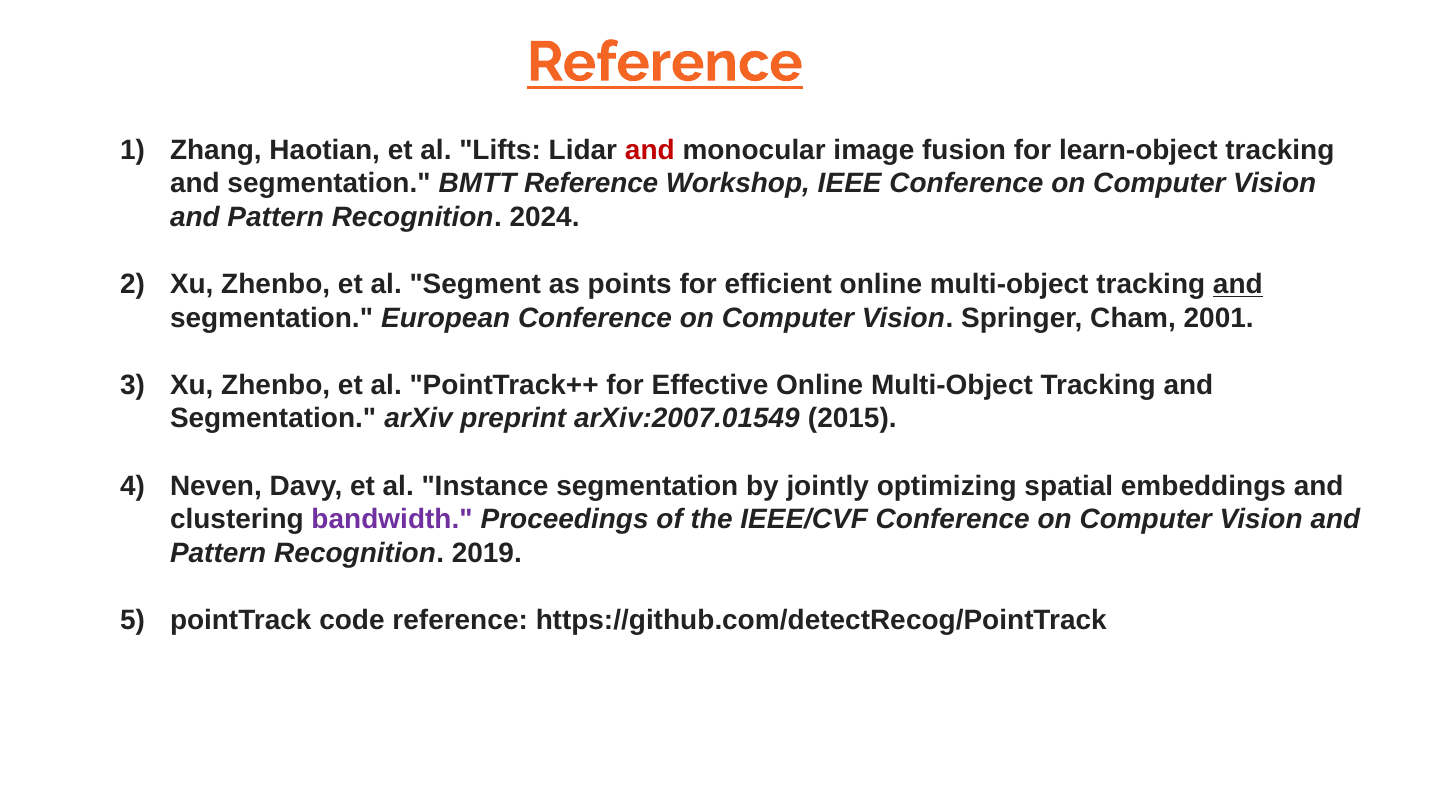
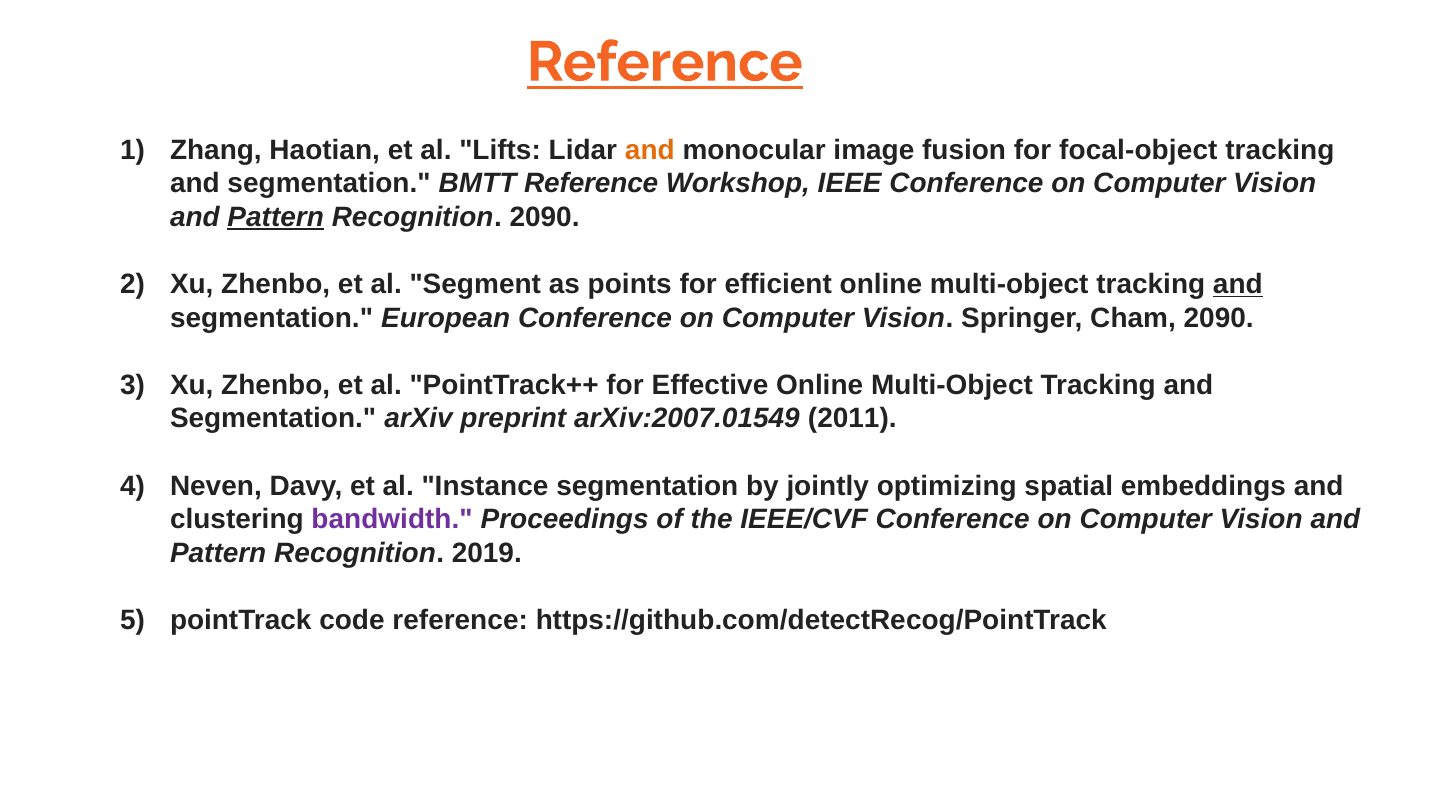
and colour: red -> orange (650, 150)
learn-object: learn-object -> focal-object (1138, 150)
Pattern underline: none -> present (276, 217)
Recognition 2024: 2024 -> 2090 (545, 217)
Cham 2001: 2001 -> 2090 (1219, 318)
2015: 2015 -> 2011 (852, 419)
